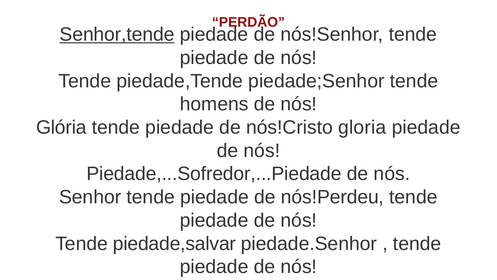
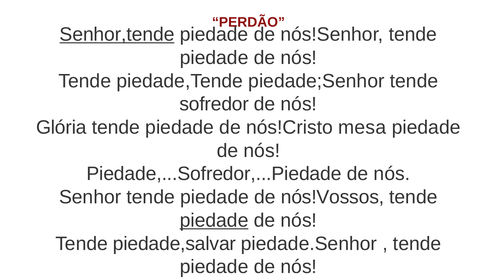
homens: homens -> sofredor (214, 104)
gloria: gloria -> mesa (362, 127)
nós!Perdeu: nós!Perdeu -> nós!Vossos (333, 197)
piedade underline: none -> present (214, 220)
